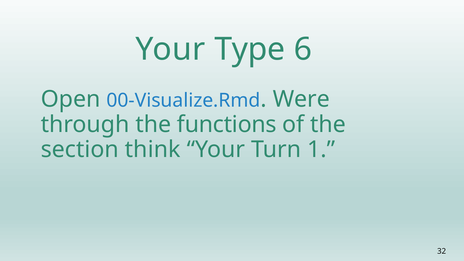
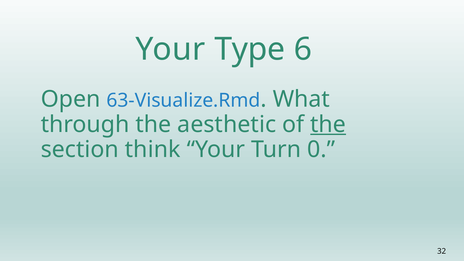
00-Visualize.Rmd: 00-Visualize.Rmd -> 63-Visualize.Rmd (183, 101)
Were: Were -> What (301, 99)
functions: functions -> aesthetic (227, 124)
the underline: none -> present (328, 124)
1: 1 -> 0 (321, 149)
